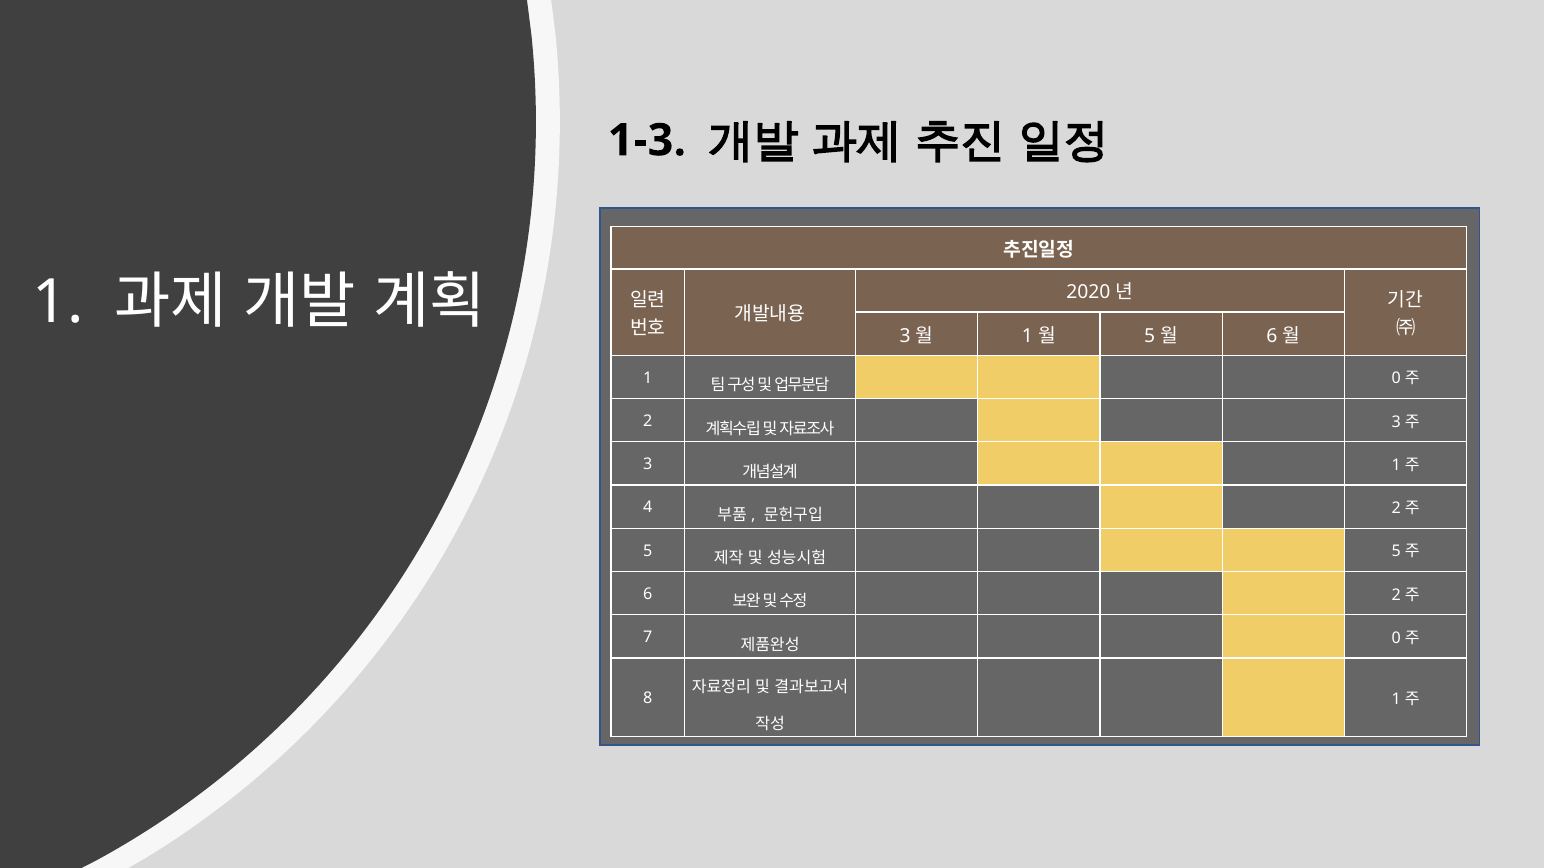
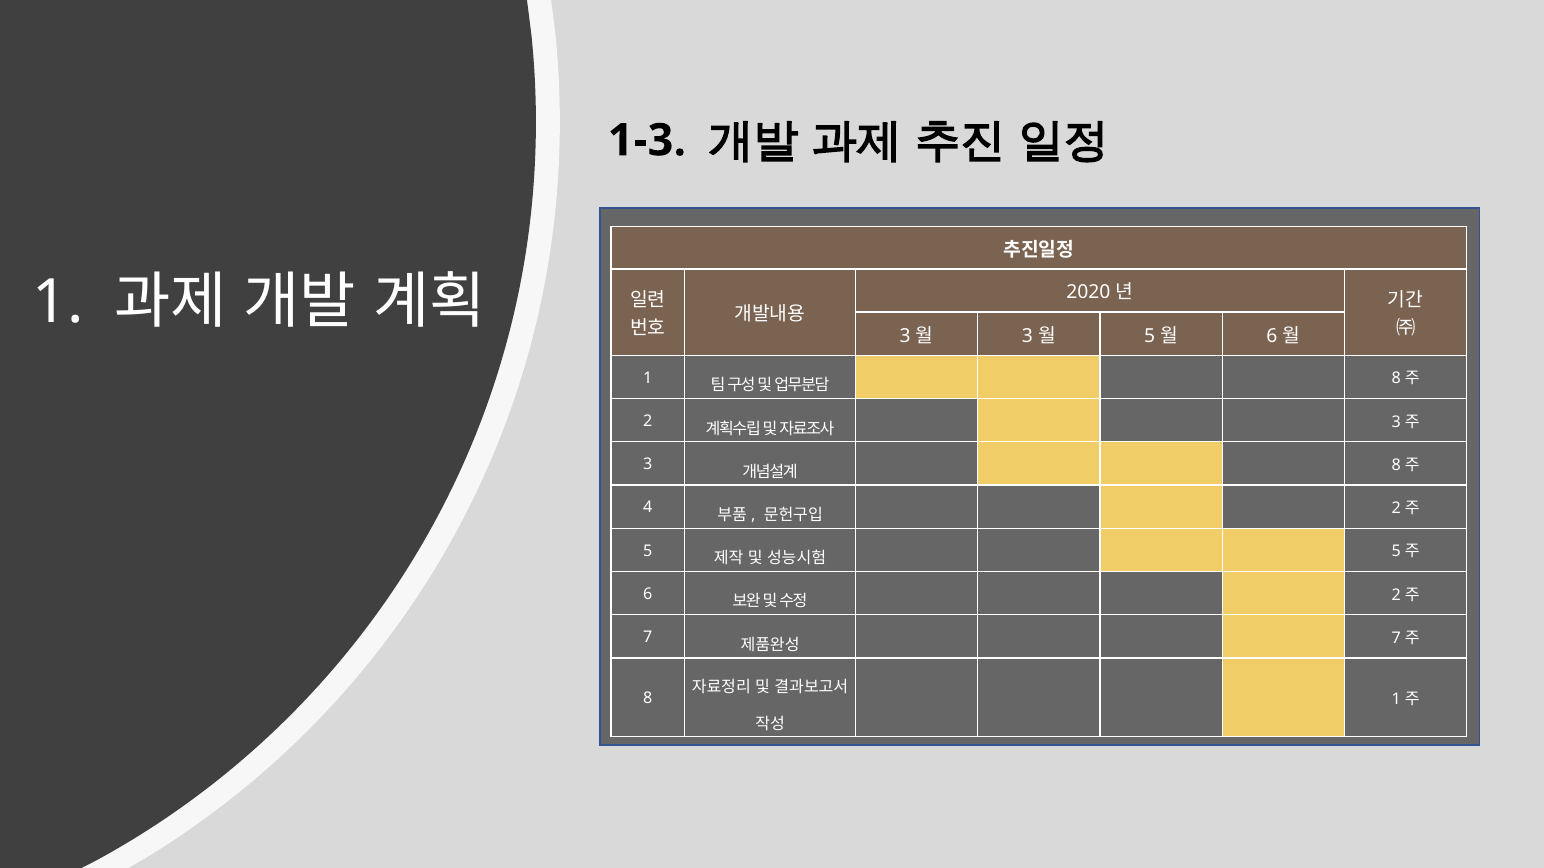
1: 1 -> 3 (1027, 336)
0: 0 -> 8 (1396, 379)
1: 1 -> 8 (1396, 465)
0: 0 -> 7 (1396, 638)
